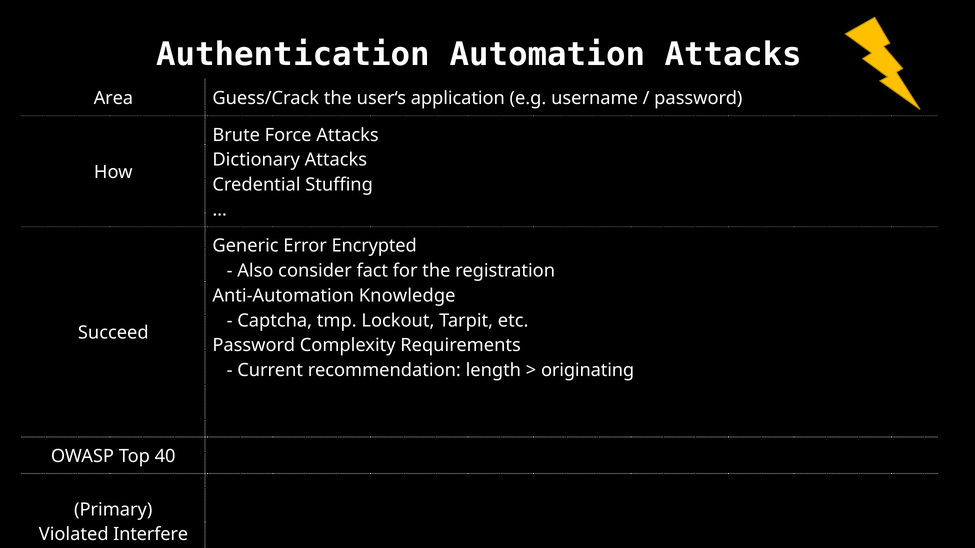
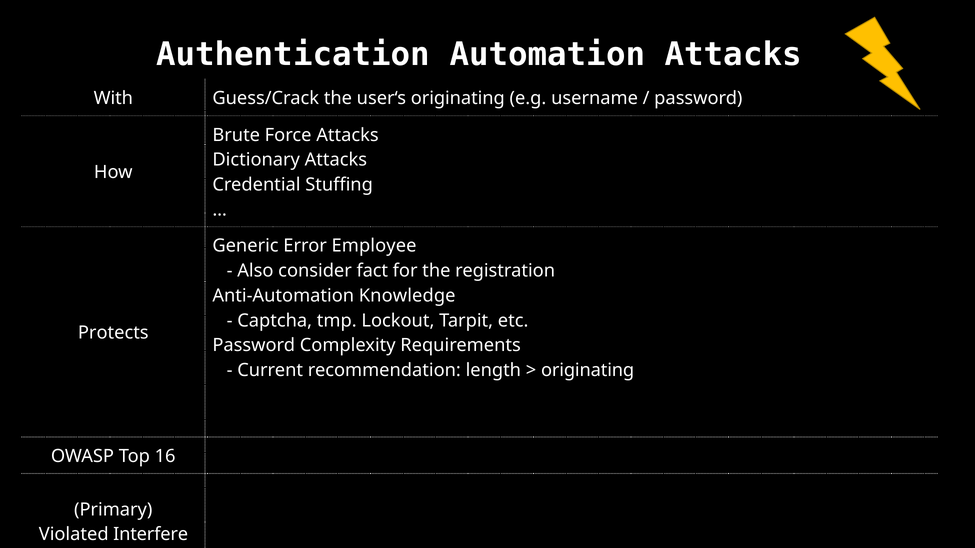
Area: Area -> With (113, 98)
user‘s application: application -> originating (458, 98)
Encrypted: Encrypted -> Employee (374, 246)
Succeed: Succeed -> Protects (113, 333)
40: 40 -> 16 (165, 457)
